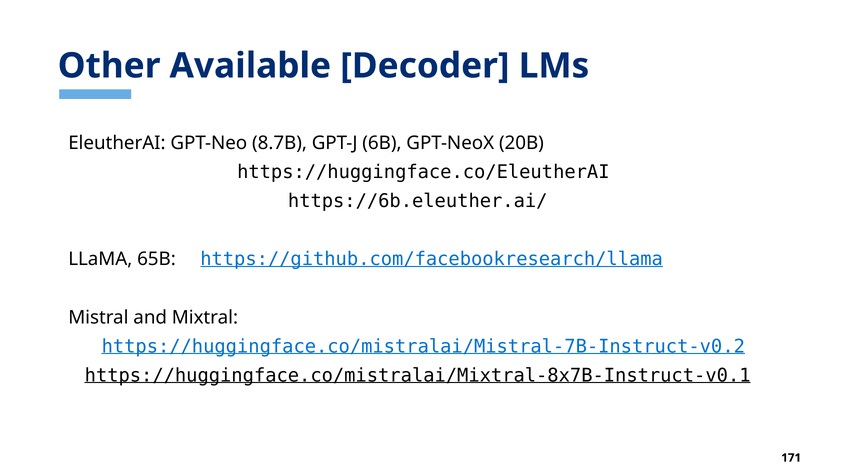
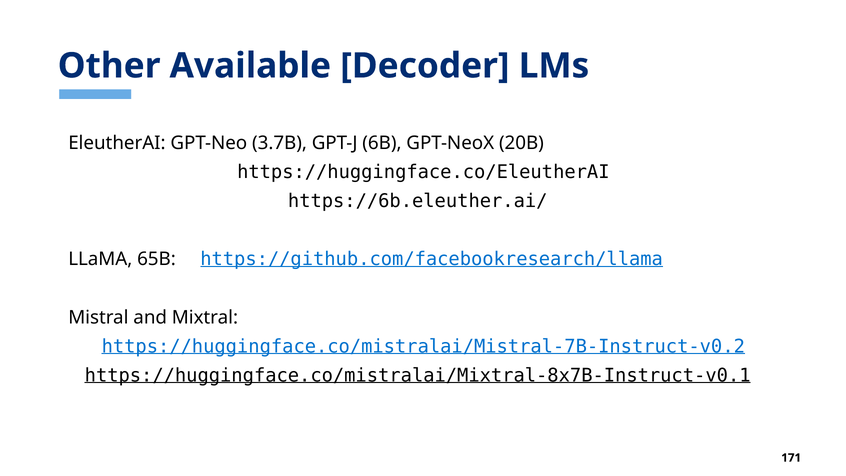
8.7B: 8.7B -> 3.7B (279, 143)
